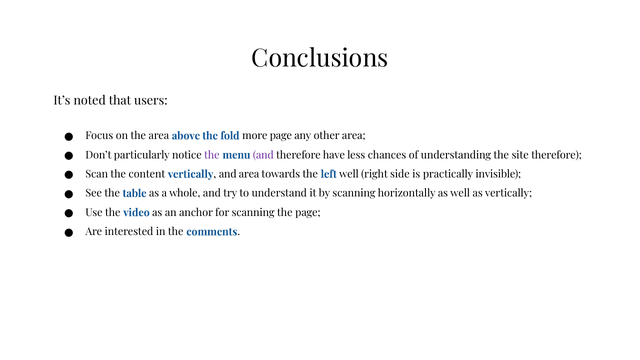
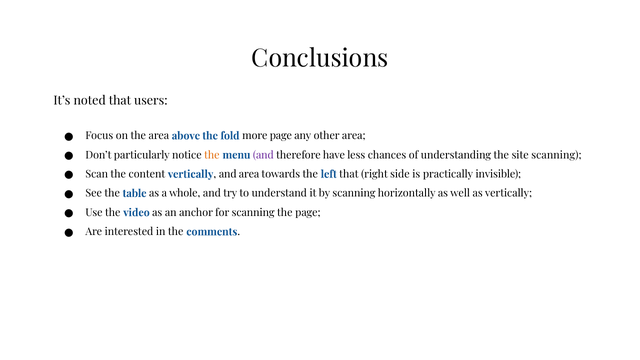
the colour: purple -> orange (212, 155)
site therefore: therefore -> scanning (556, 155)
left well: well -> that (349, 174)
